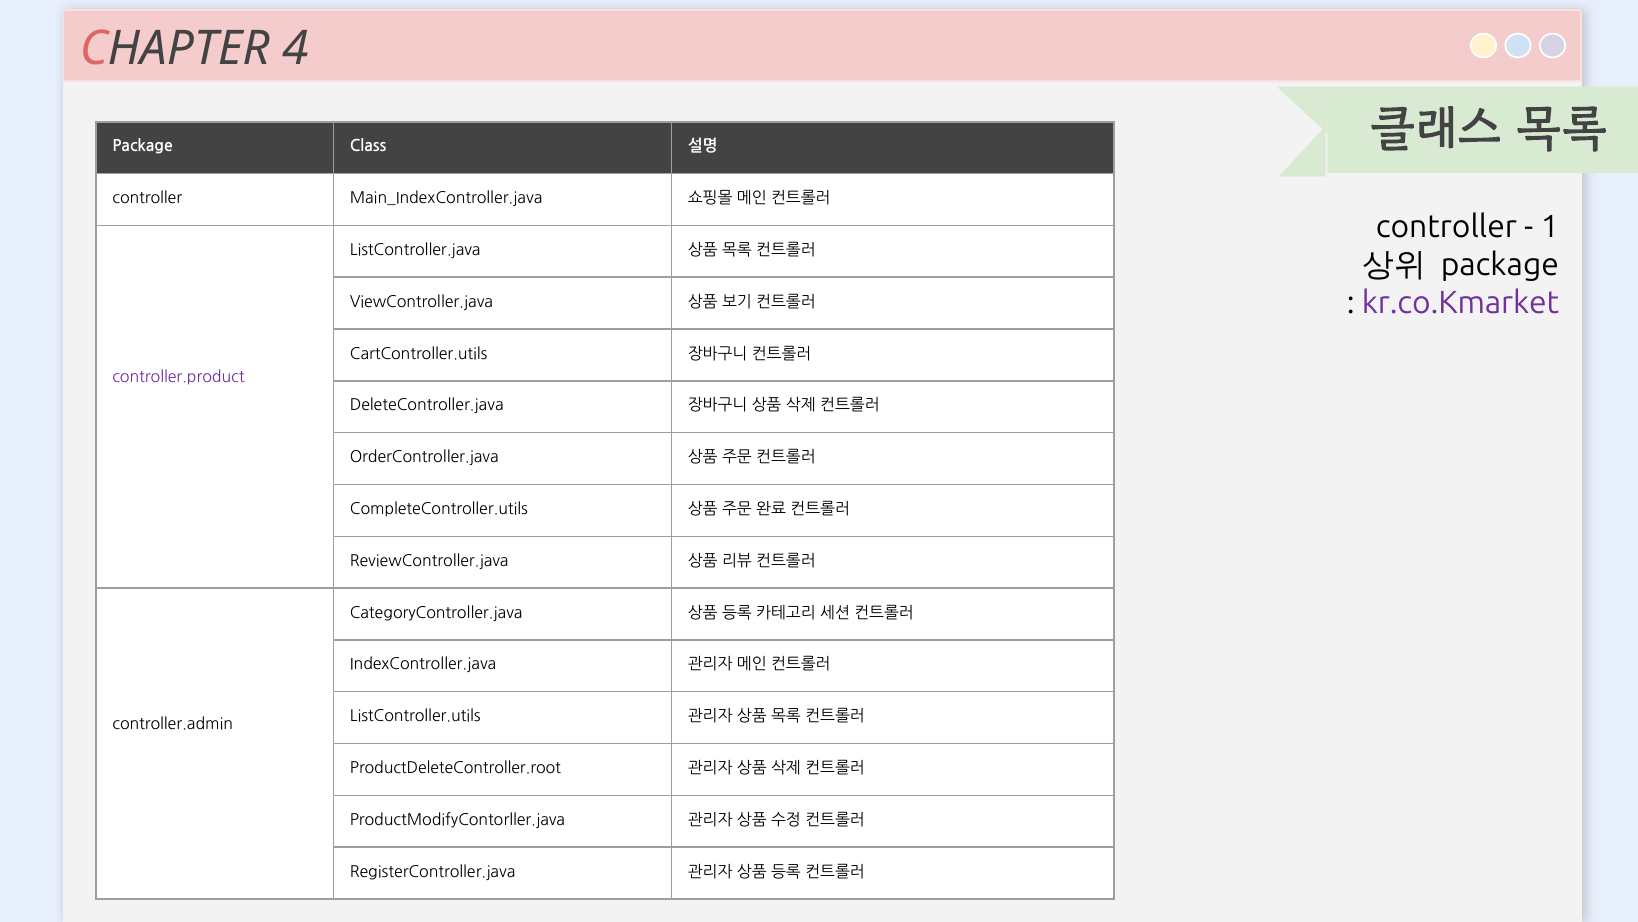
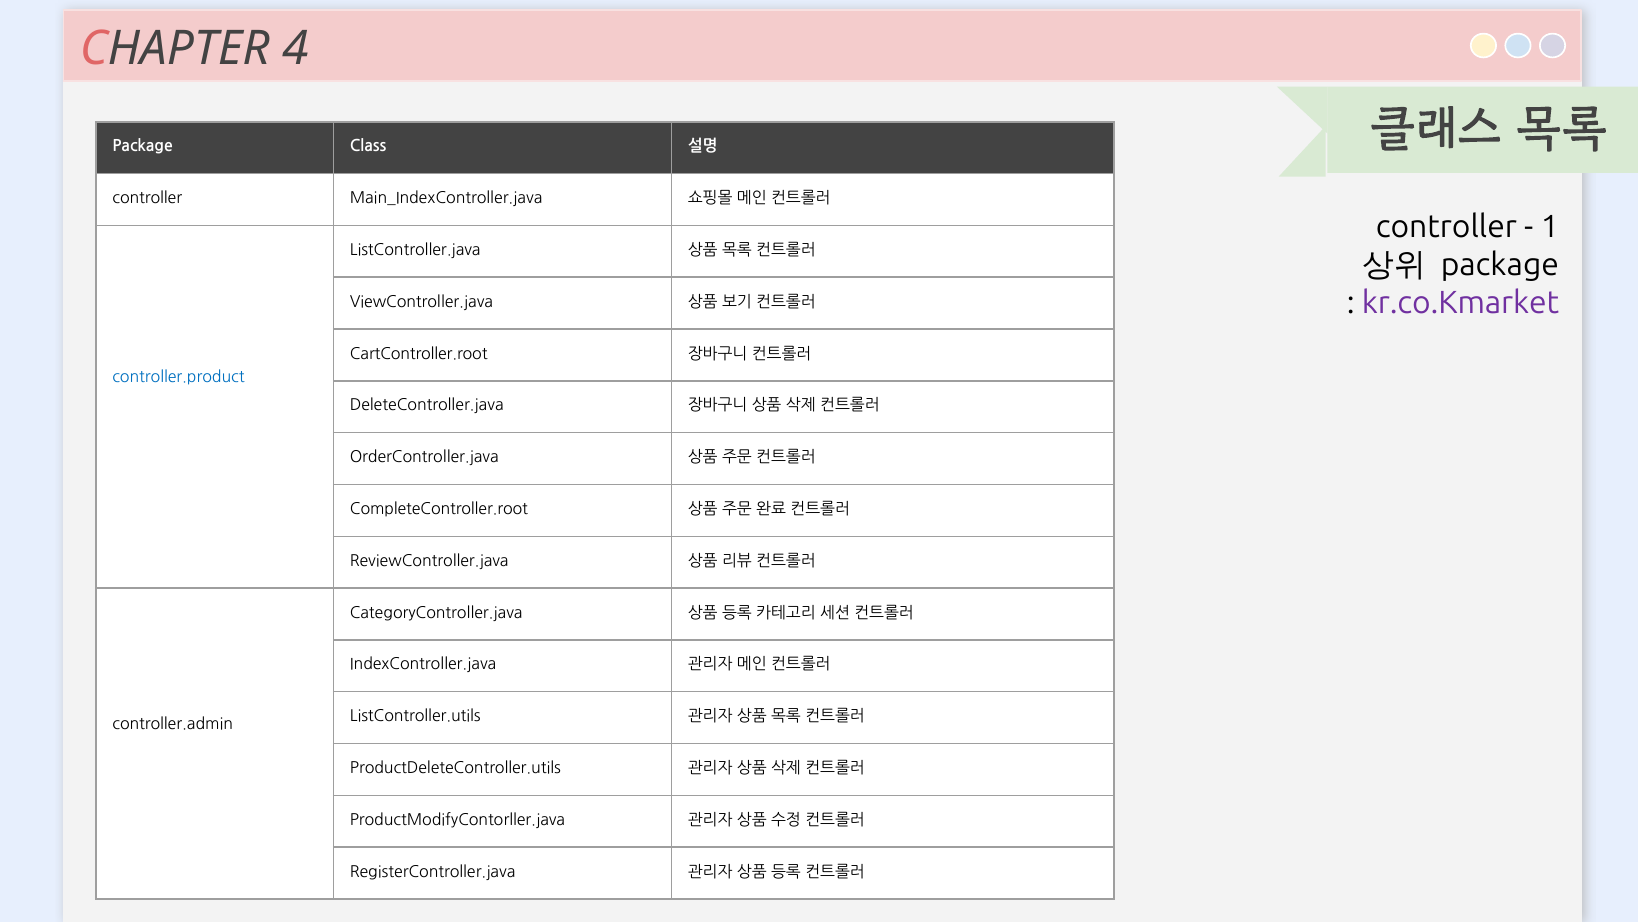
CartController.utils: CartController.utils -> CartController.root (419, 354)
controller.product colour: purple -> blue (178, 377)
CompleteController.utils: CompleteController.utils -> CompleteController.root (439, 509)
ProductDeleteController.root: ProductDeleteController.root -> ProductDeleteController.utils (455, 768)
